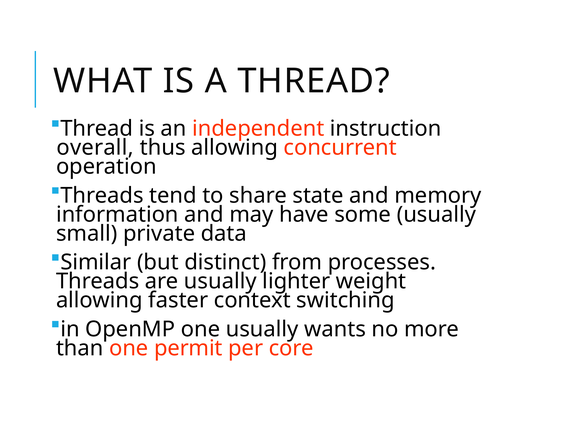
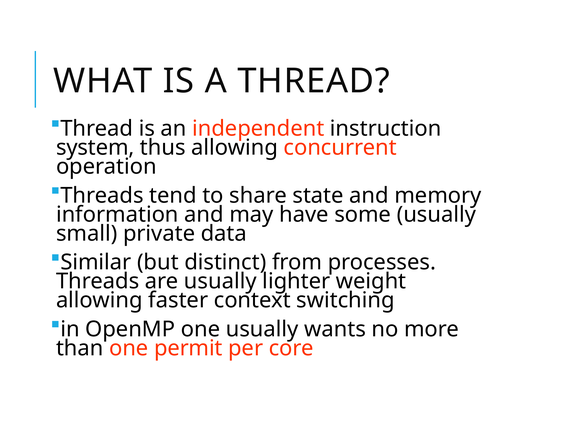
overall: overall -> system (95, 148)
